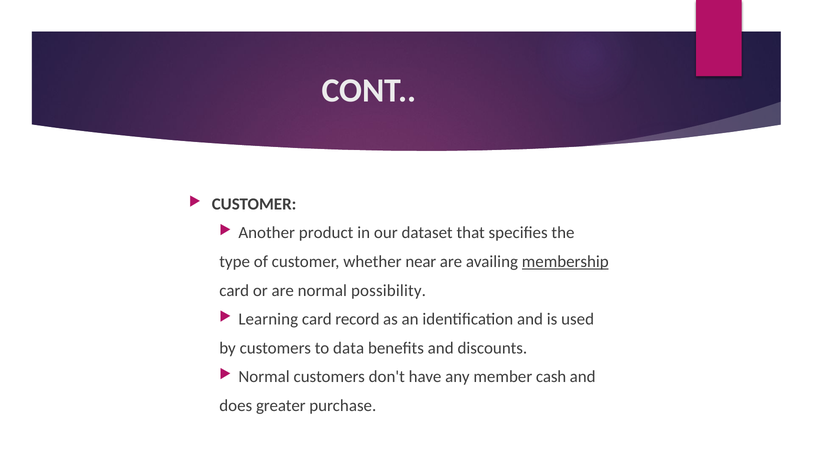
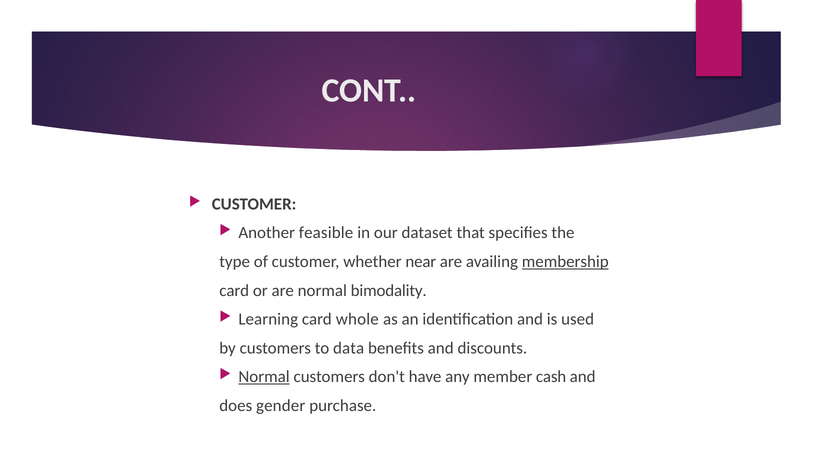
product: product -> feasible (326, 233)
possibility: possibility -> bimodality (389, 291)
record: record -> whole (357, 319)
Normal underline: none -> present (264, 377)
greater: greater -> gender (281, 406)
